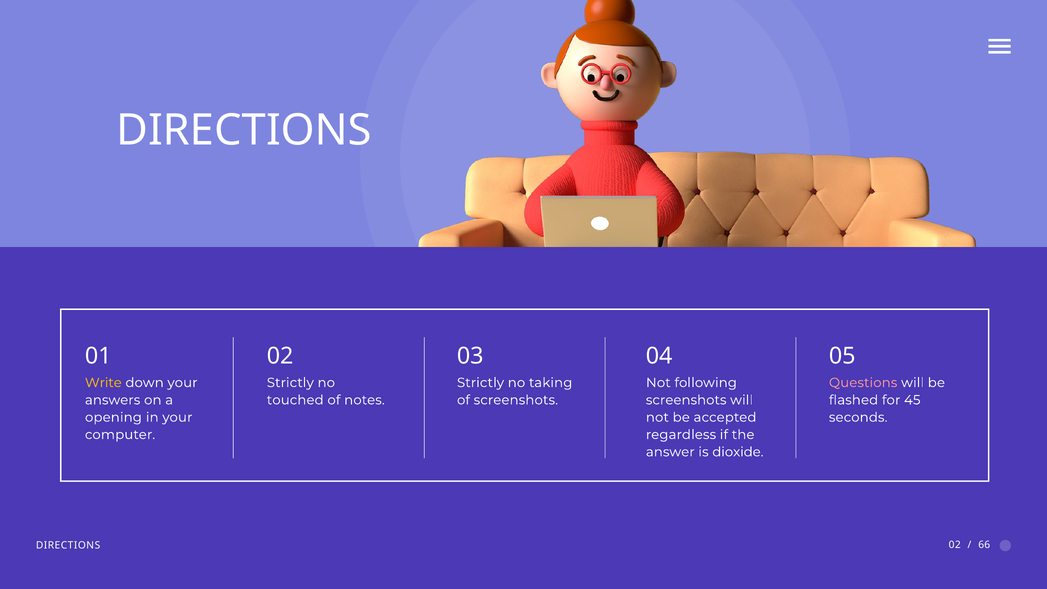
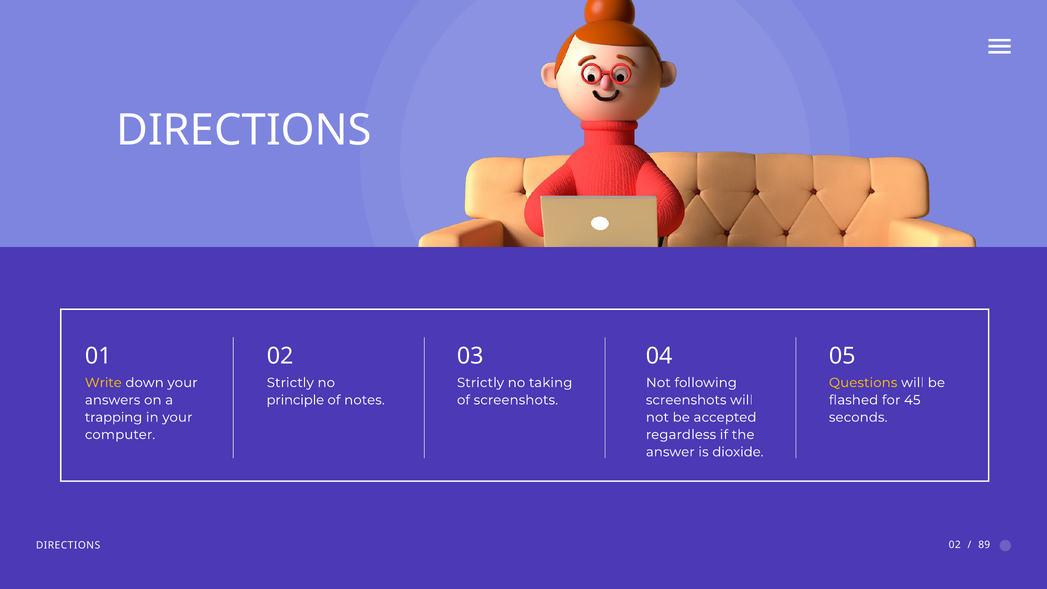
Questions colour: pink -> yellow (863, 383)
touched: touched -> principle (295, 400)
opening: opening -> trapping (114, 417)
66: 66 -> 89 (984, 545)
